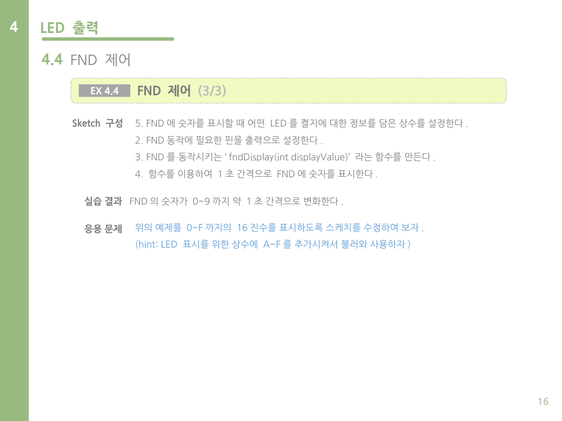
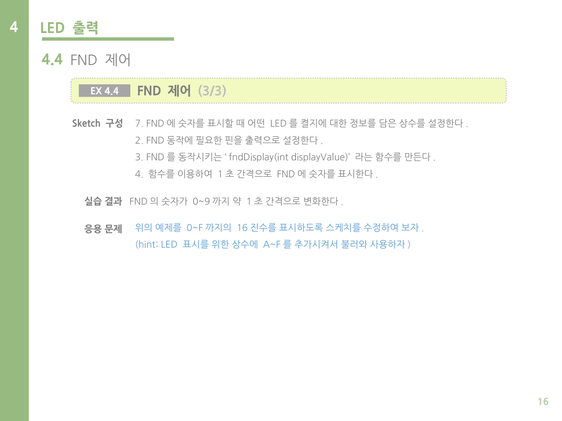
5: 5 -> 7 (139, 124)
